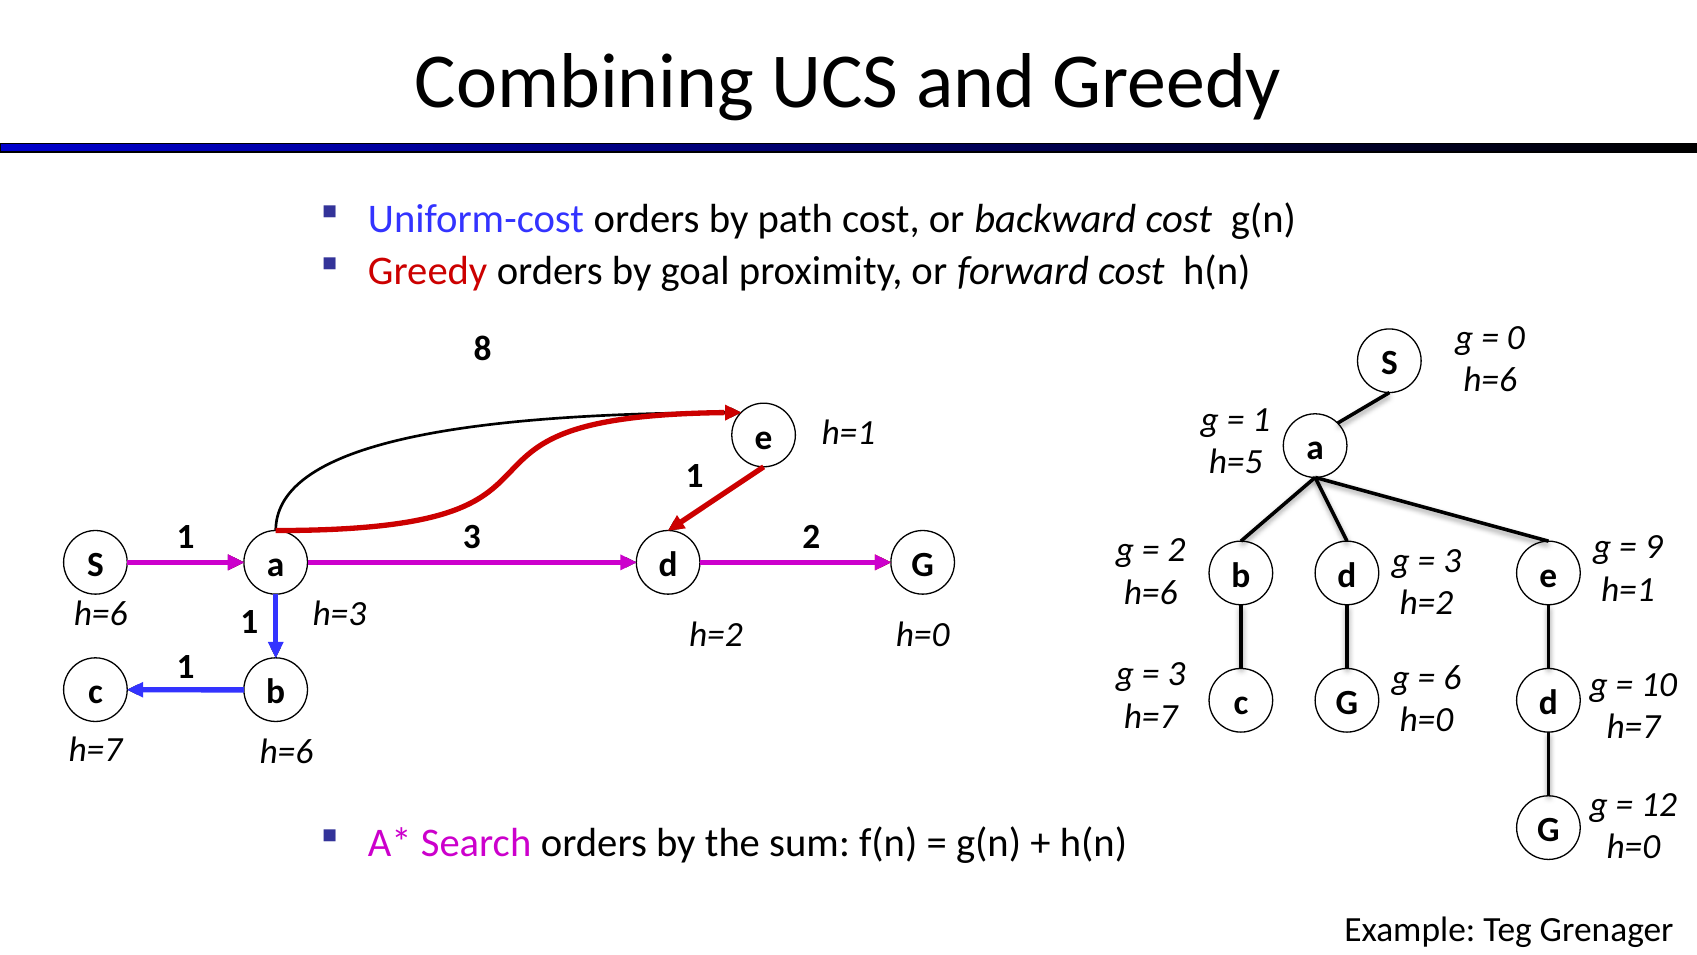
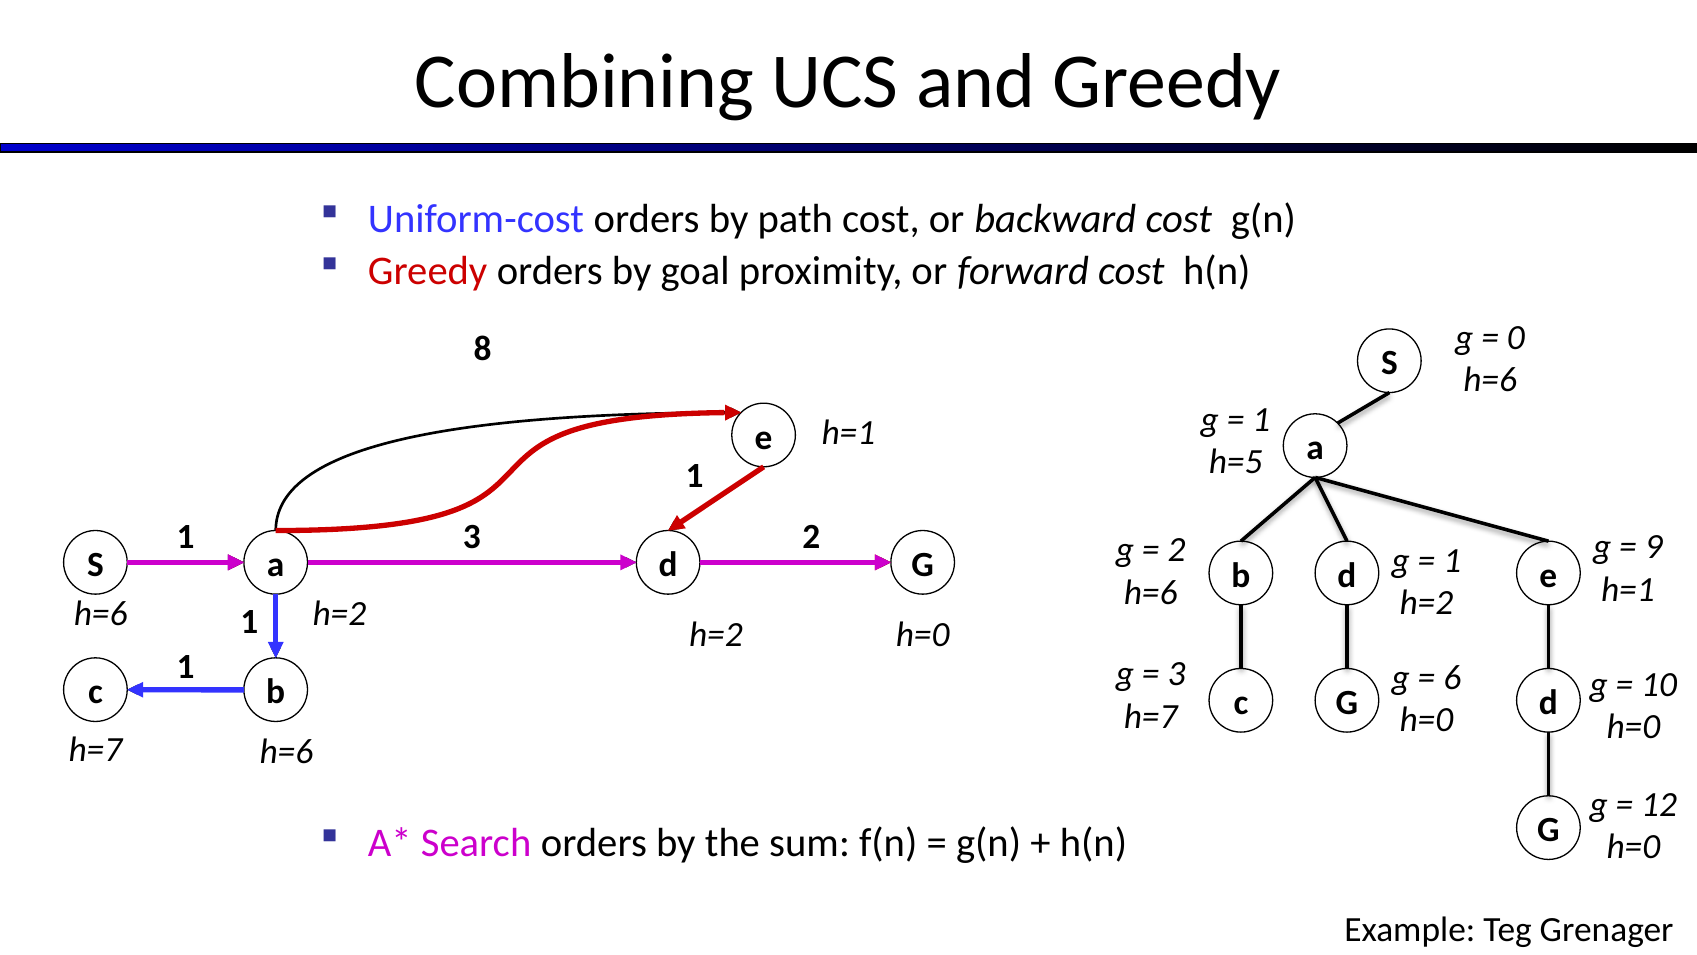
3: 3 -> 1 (1452, 560)
h=3: h=3 -> h=2 (339, 613)
h=7: h=7 -> h=0 (1633, 727)
